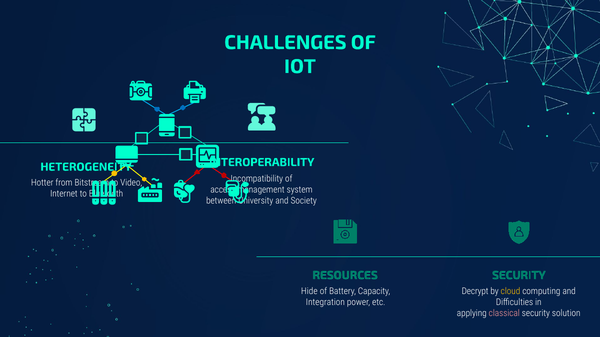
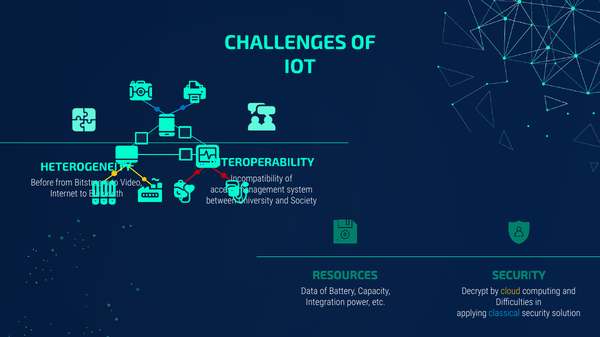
Hotter: Hotter -> Before (42, 183)
Hide: Hide -> Data (309, 292)
classical colour: pink -> light blue (504, 314)
